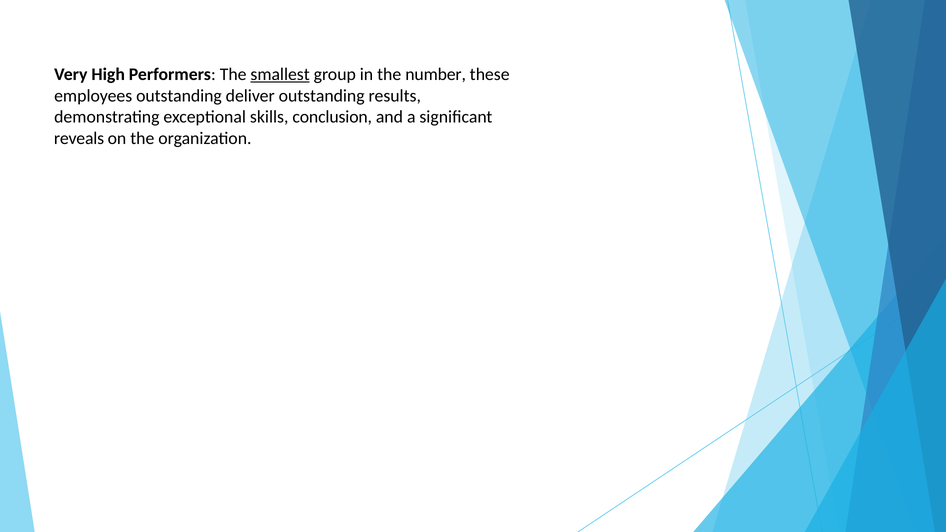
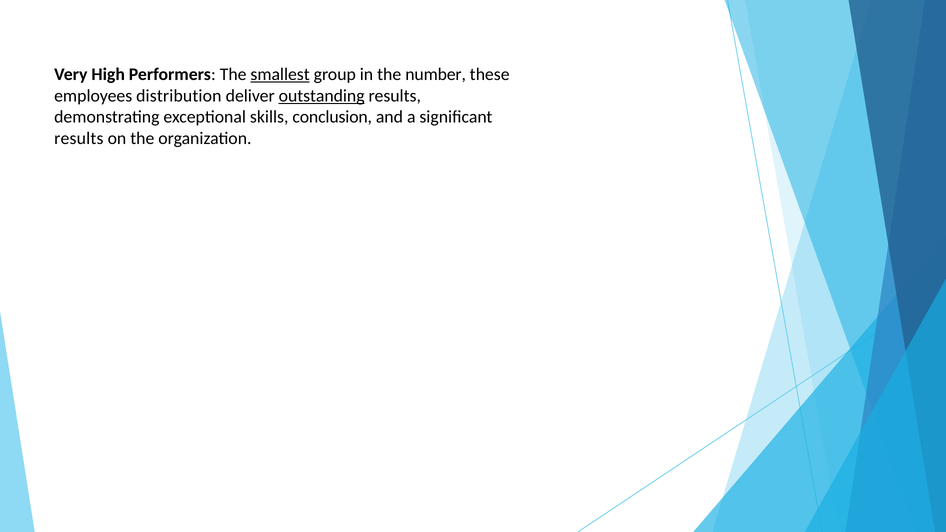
employees outstanding: outstanding -> distribution (179, 96)
outstanding underline: none -> present (322, 96)
reveals: reveals -> results (79, 138)
